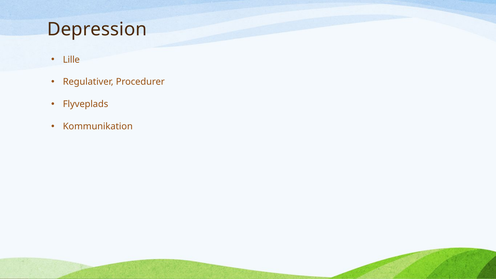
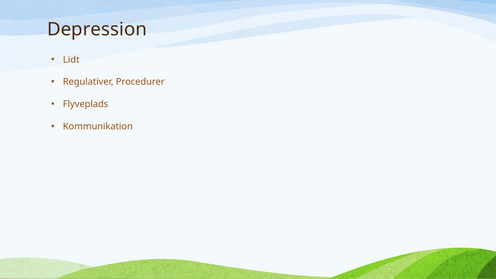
Lille: Lille -> Lidt (71, 60)
